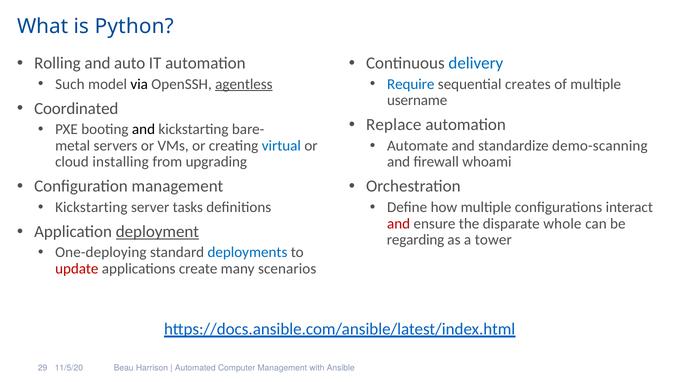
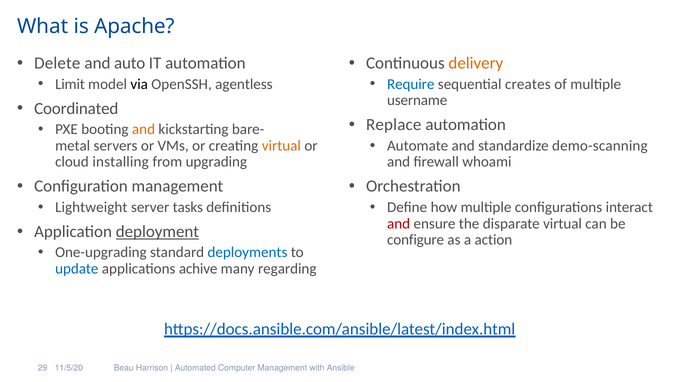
Python: Python -> Apache (134, 27)
Rolling: Rolling -> Delete (57, 63)
delivery colour: blue -> orange (476, 63)
Such: Such -> Limit (70, 84)
agentless underline: present -> none (244, 84)
and colour: black -> orange (144, 129)
virtual colour: blue -> orange (281, 146)
Kickstarting: Kickstarting -> Lightweight (91, 207)
disparate whole: whole -> virtual (563, 224)
regarding: regarding -> configure (416, 240)
tower: tower -> action (493, 240)
One-deploying: One-deploying -> One-upgrading (101, 253)
update colour: red -> blue (77, 269)
create: create -> achive (198, 269)
scenarios: scenarios -> regarding (287, 269)
